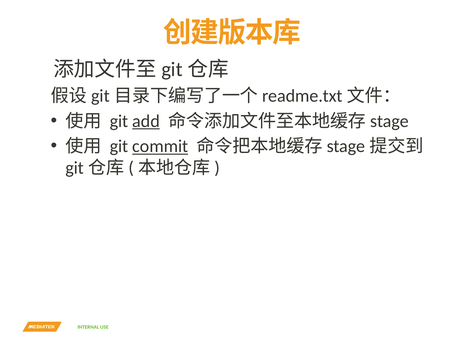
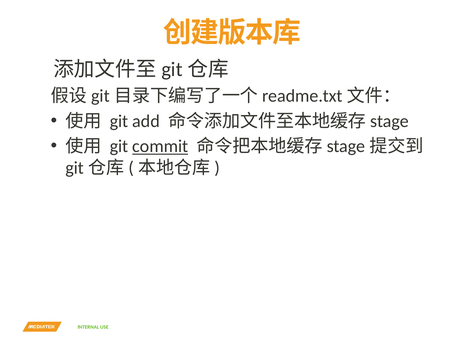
add underline: present -> none (146, 121)
